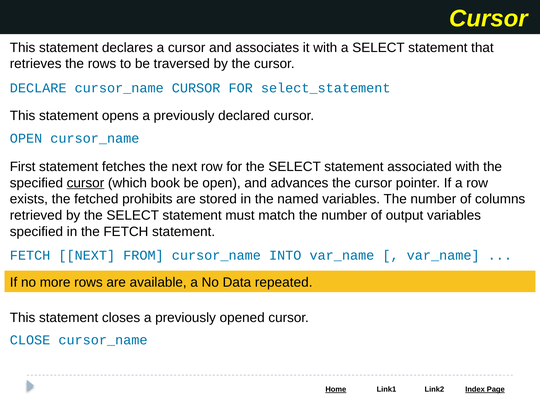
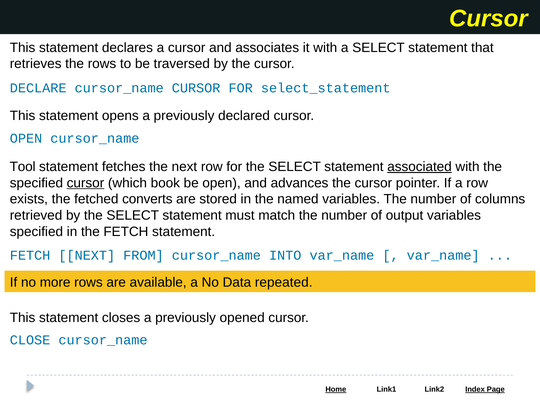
First: First -> Tool (23, 167)
associated underline: none -> present (420, 167)
prohibits: prohibits -> converts (147, 199)
